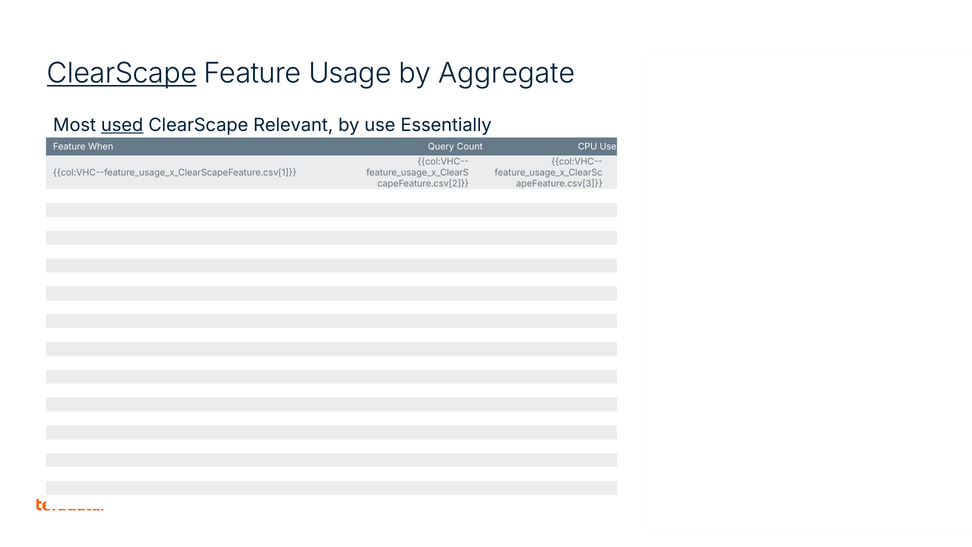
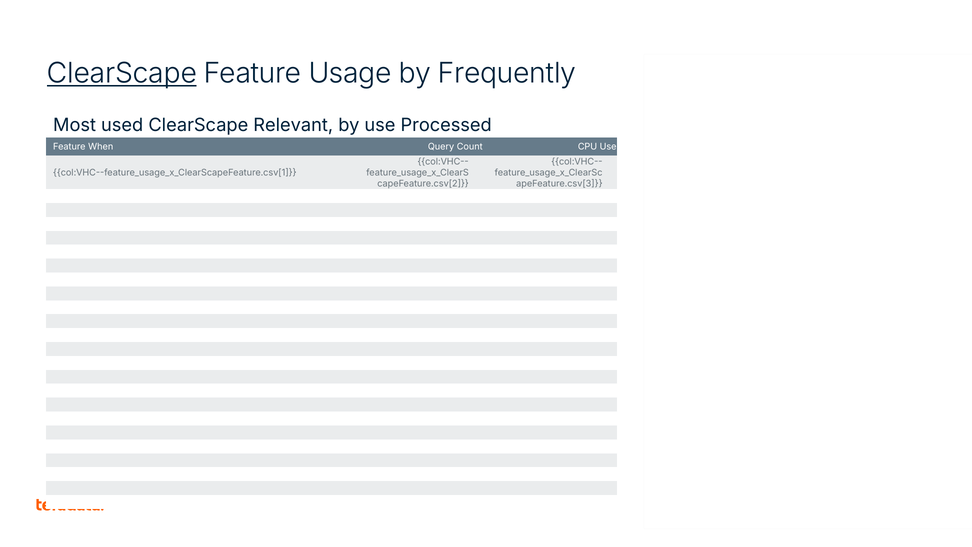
Aggregate: Aggregate -> Frequently (507, 74)
used underline: present -> none (122, 125)
Essentially: Essentially -> Processed (446, 125)
